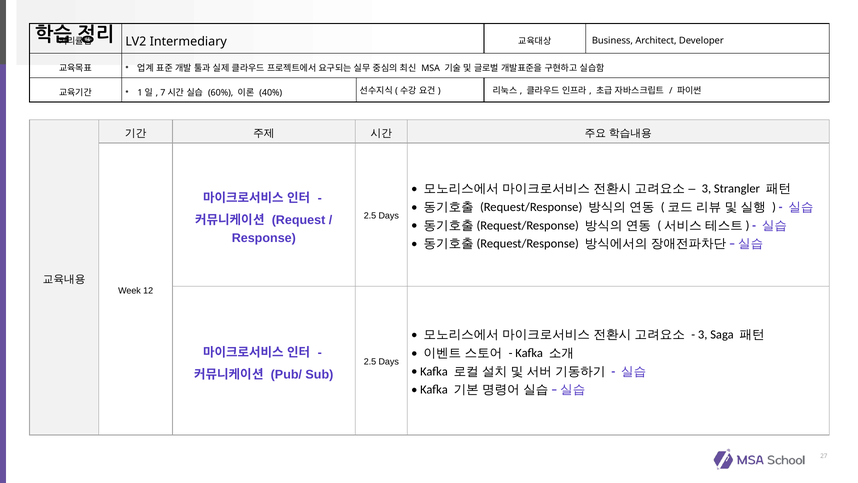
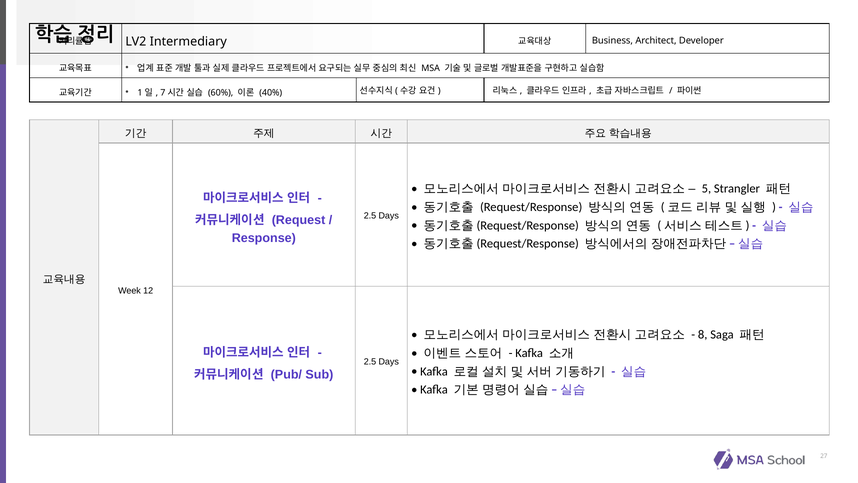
3: 3 -> 5 (706, 189)
3: 3 -> 8 (703, 335)
